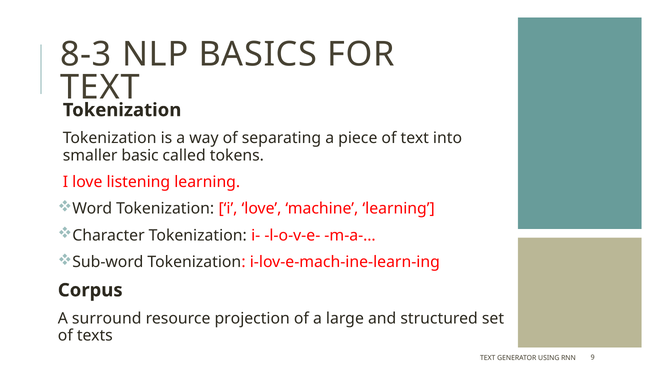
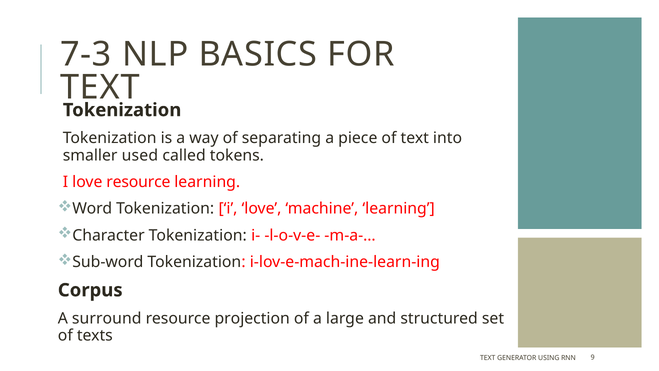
8-3: 8-3 -> 7-3 (86, 54)
basic: basic -> used (140, 155)
love listening: listening -> resource (138, 182)
